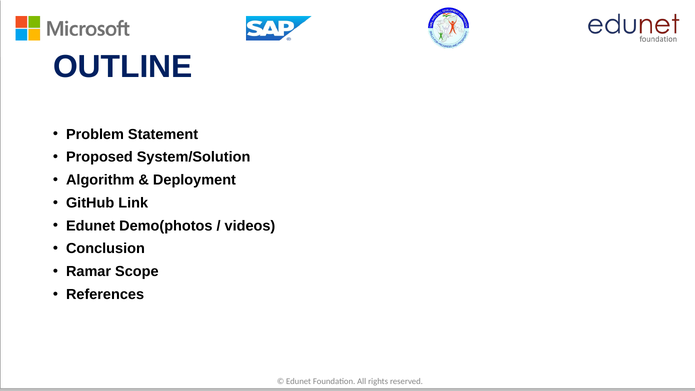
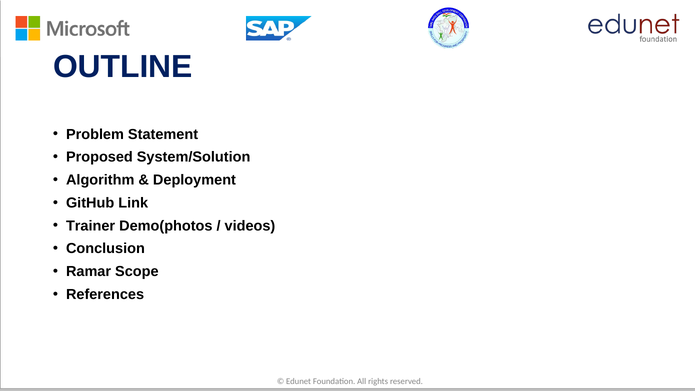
Edunet: Edunet -> Trainer (91, 226)
